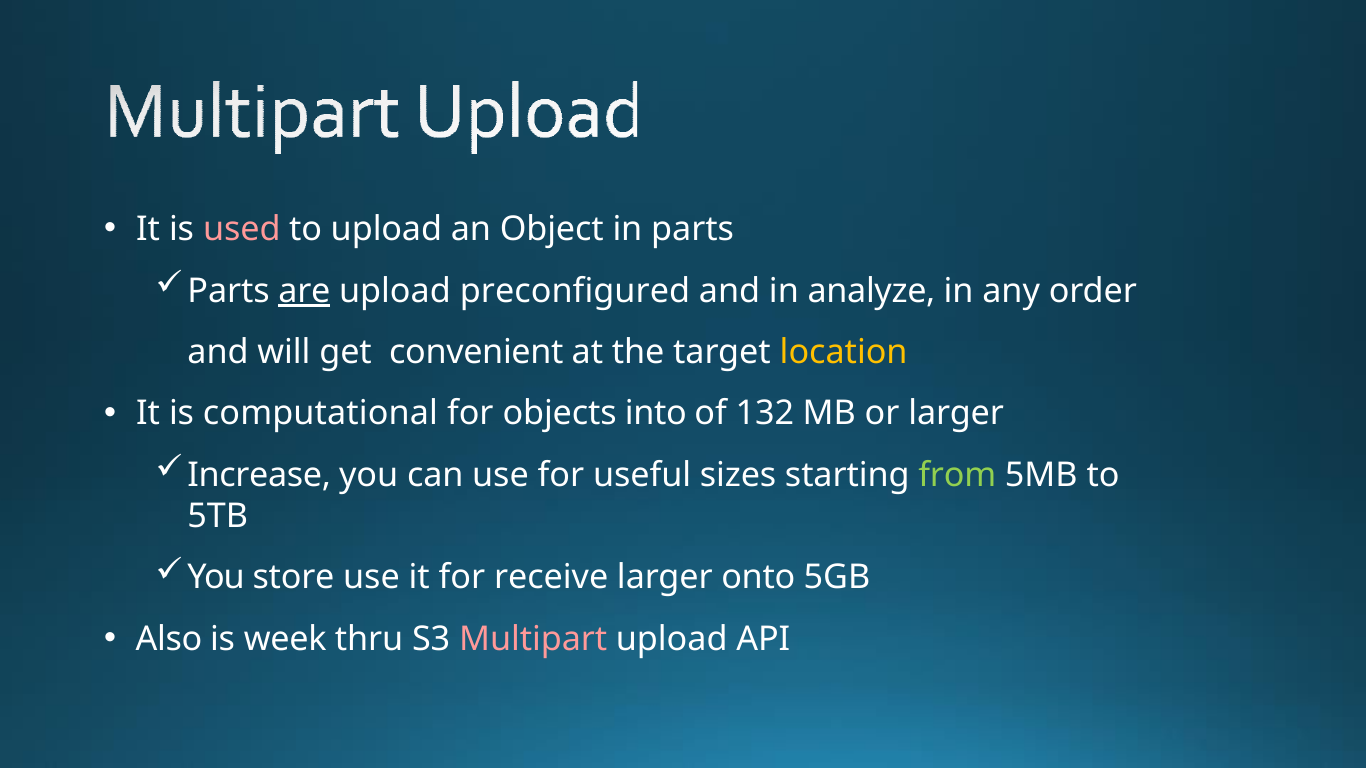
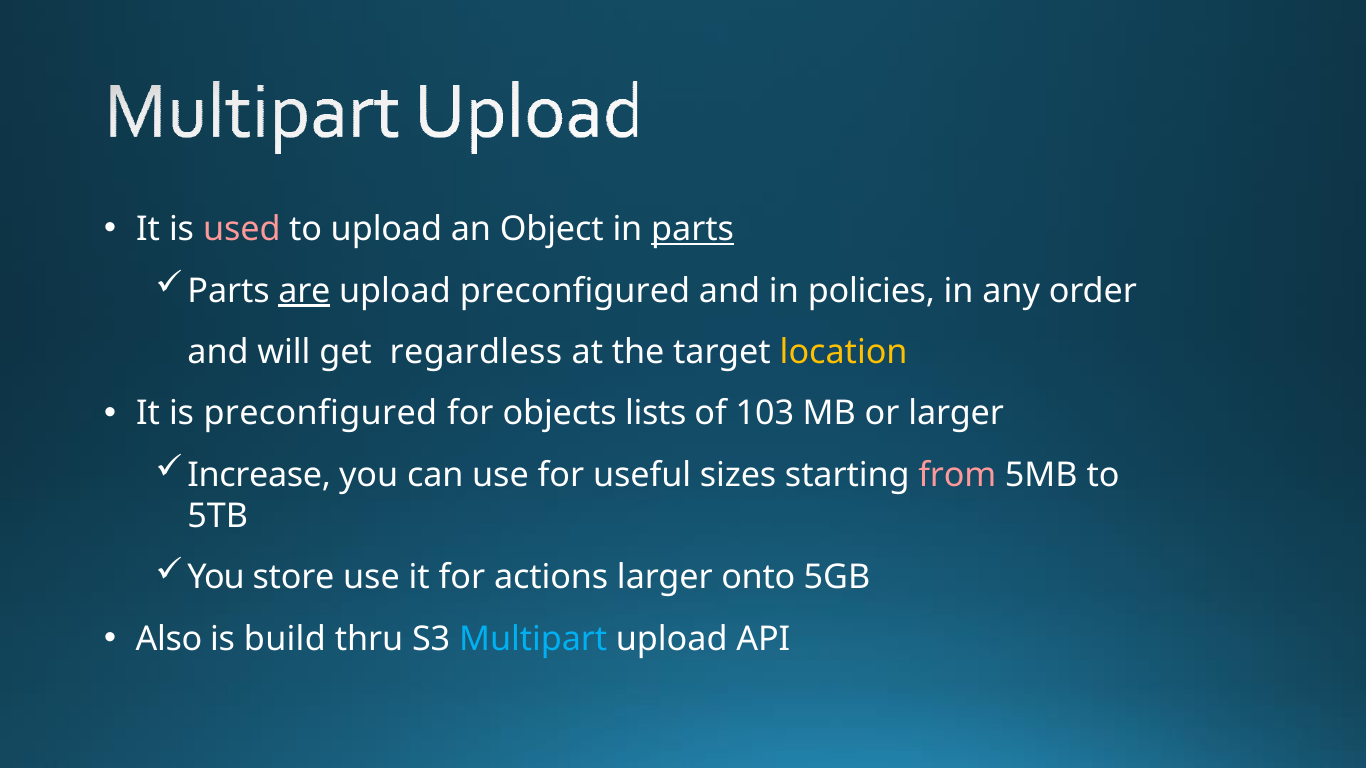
parts underline: none -> present (693, 229)
analyze: analyze -> policies (871, 291)
convenient: convenient -> regardless (476, 352)
is computational: computational -> preconfigured (320, 414)
into: into -> lists (656, 414)
132: 132 -> 103 (765, 414)
from colour: light green -> pink (957, 475)
receive: receive -> actions (551, 578)
week: week -> build (285, 639)
Multipart colour: pink -> light blue (533, 639)
